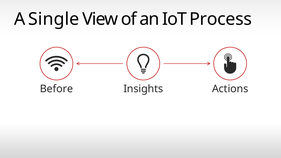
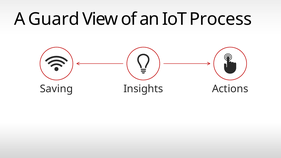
Single: Single -> Guard (54, 19)
Before: Before -> Saving (56, 89)
